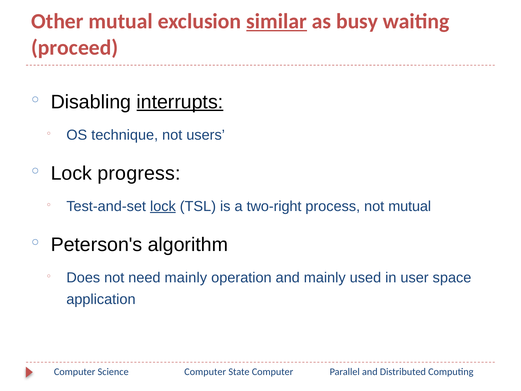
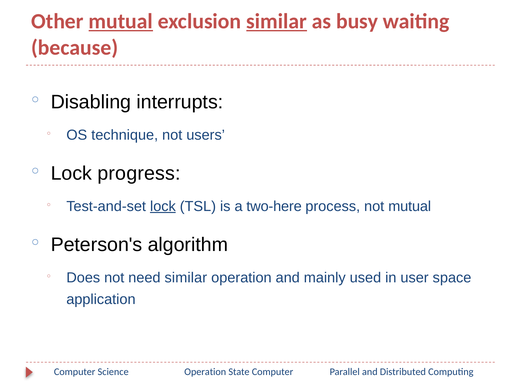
mutual underline: none -> present (121, 21)
proceed: proceed -> because (75, 47)
interrupts underline: present -> none (180, 102)
two-right: two-right -> two-here (274, 206)
need mainly: mainly -> similar (186, 277)
Computer: Computer -> Operation (205, 372)
